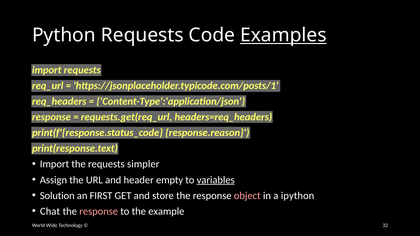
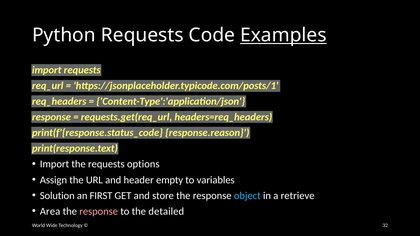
simpler: simpler -> options (143, 164)
variables underline: present -> none (216, 180)
object colour: pink -> light blue (247, 196)
ipython: ipython -> retrieve (298, 196)
Chat: Chat -> Area (50, 211)
example: example -> detailed (166, 211)
